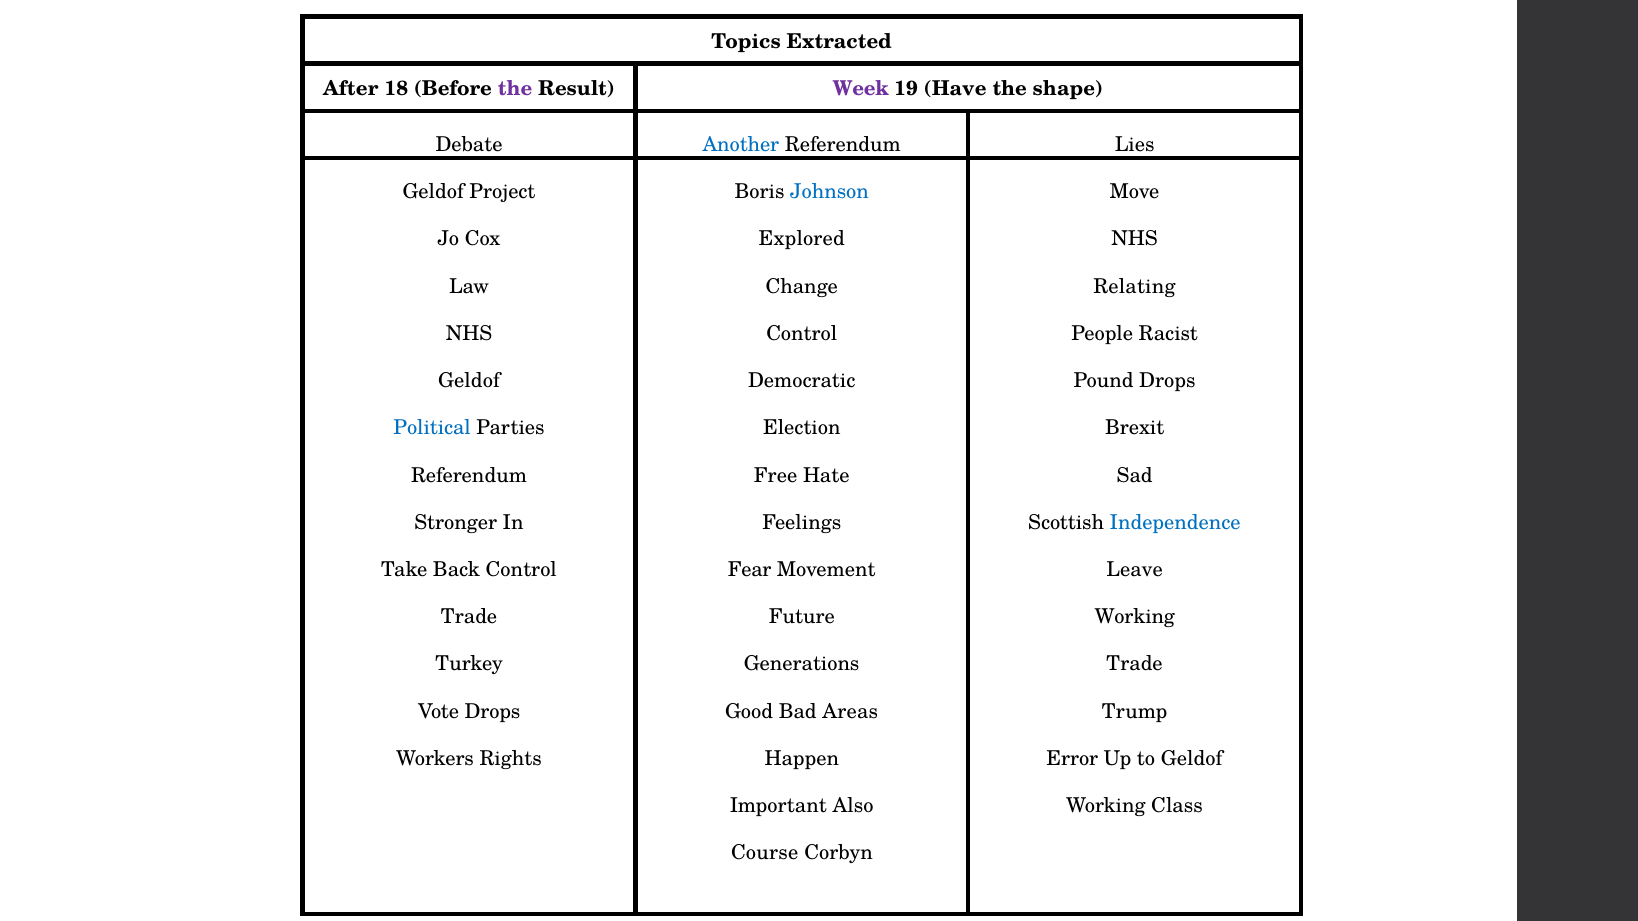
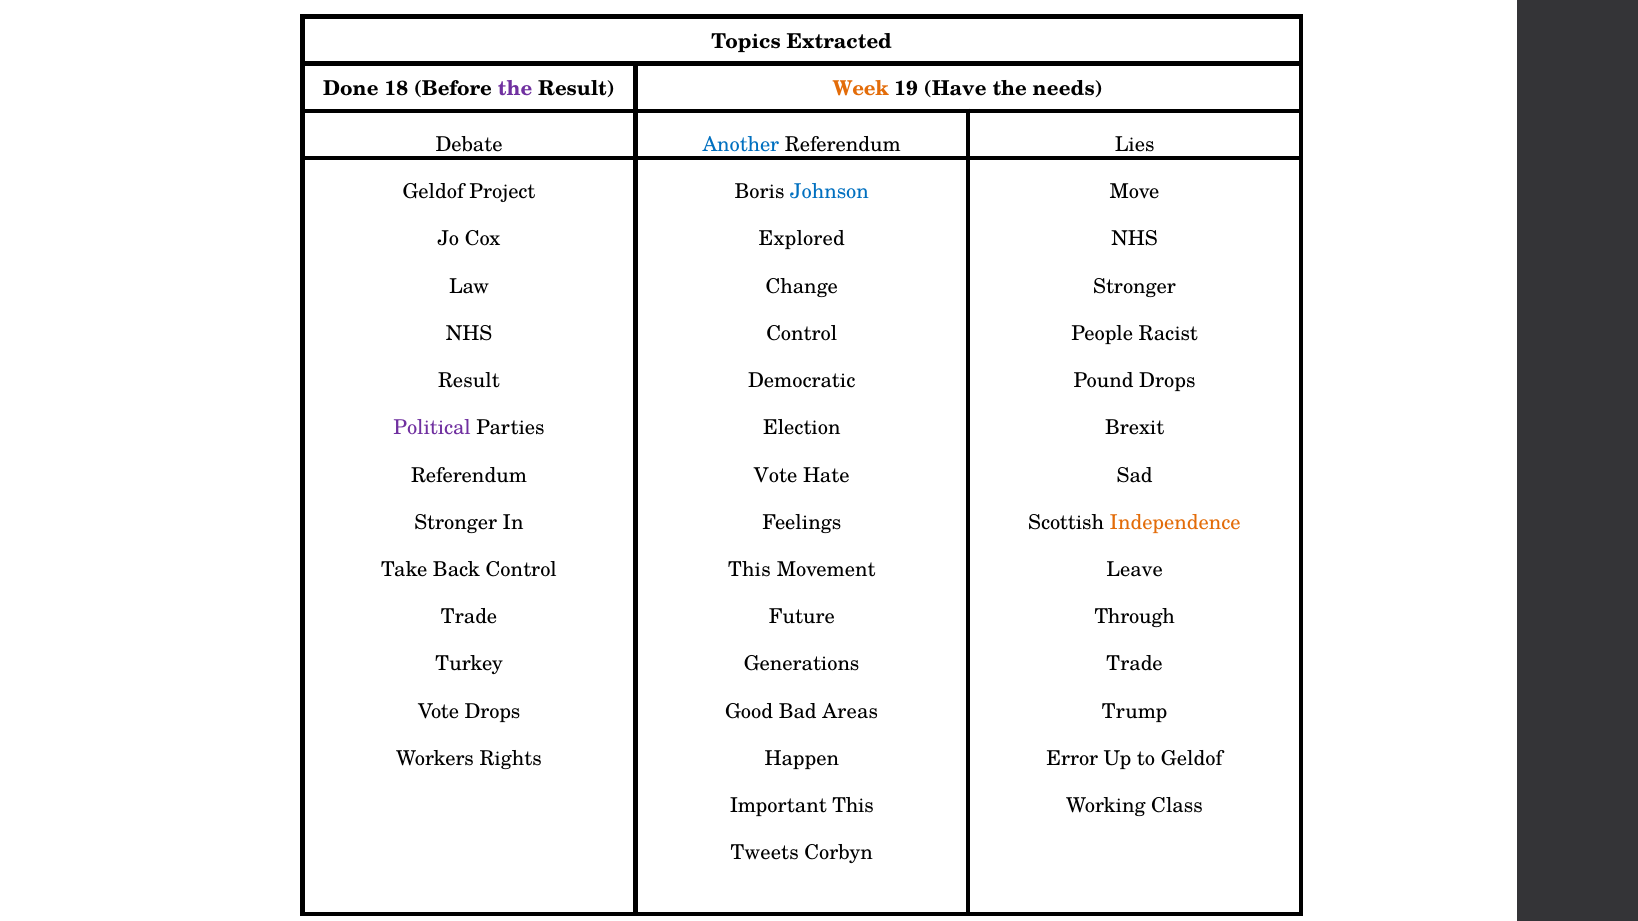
After: After -> Done (351, 89)
Week colour: purple -> orange (861, 89)
shape: shape -> needs (1068, 89)
Change Relating: Relating -> Stronger (1135, 286)
Geldof: Geldof -> Result (469, 381)
Political colour: blue -> purple (432, 428)
Referendum Free: Free -> Vote (776, 476)
Independence colour: blue -> orange (1175, 523)
Control Fear: Fear -> This (750, 570)
Future Working: Working -> Through (1135, 617)
Important Also: Also -> This (853, 806)
Course: Course -> Tweets (765, 854)
